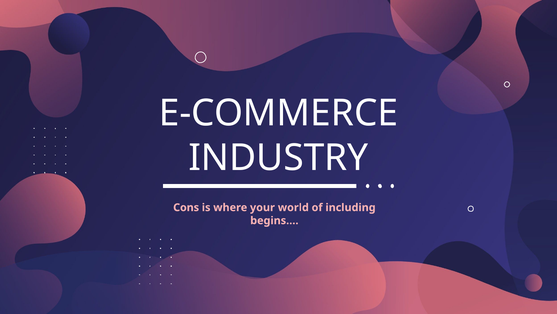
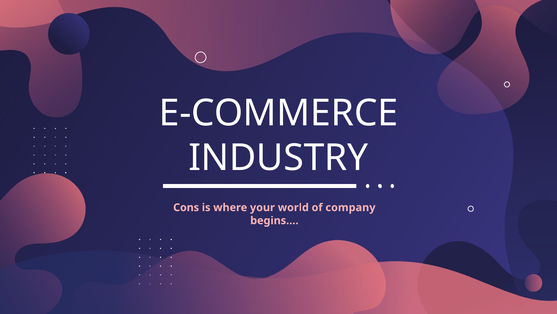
including: including -> company (350, 207)
